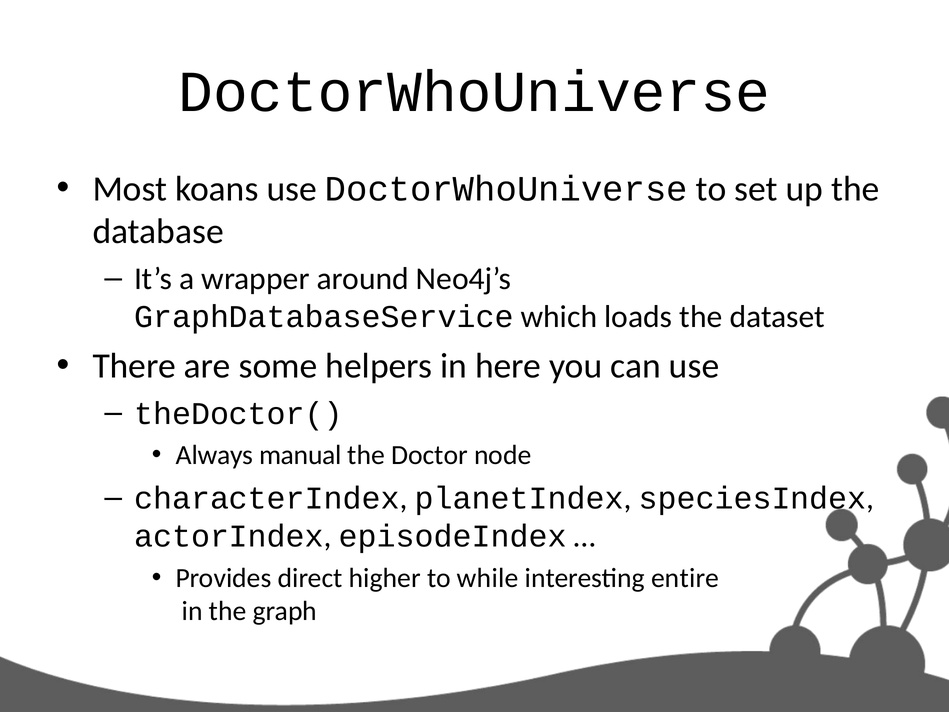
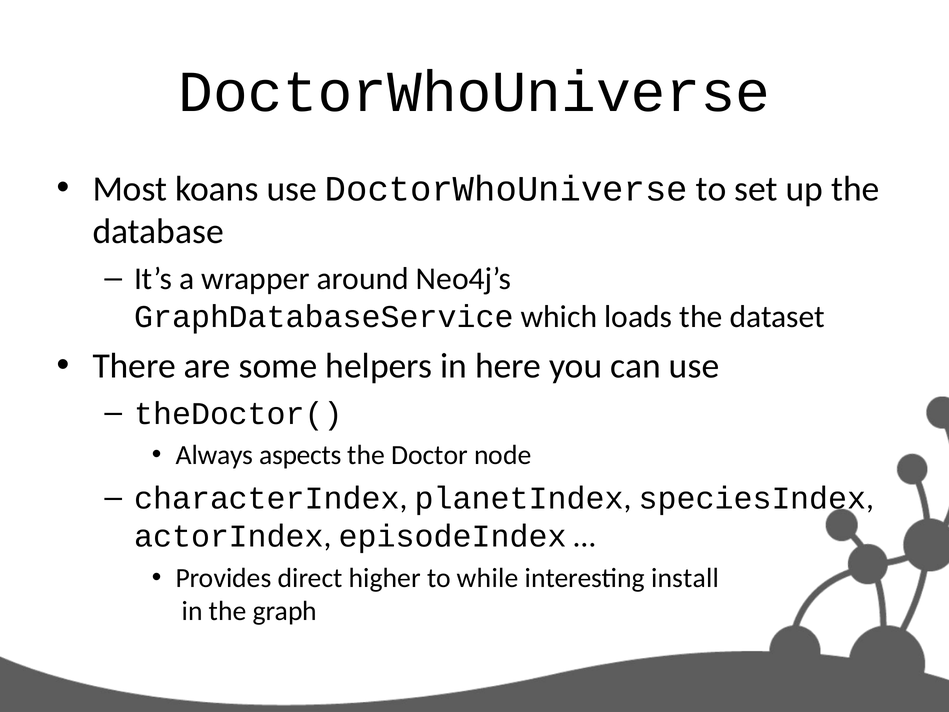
manual: manual -> aspects (300, 455)
entire: entire -> install (685, 578)
